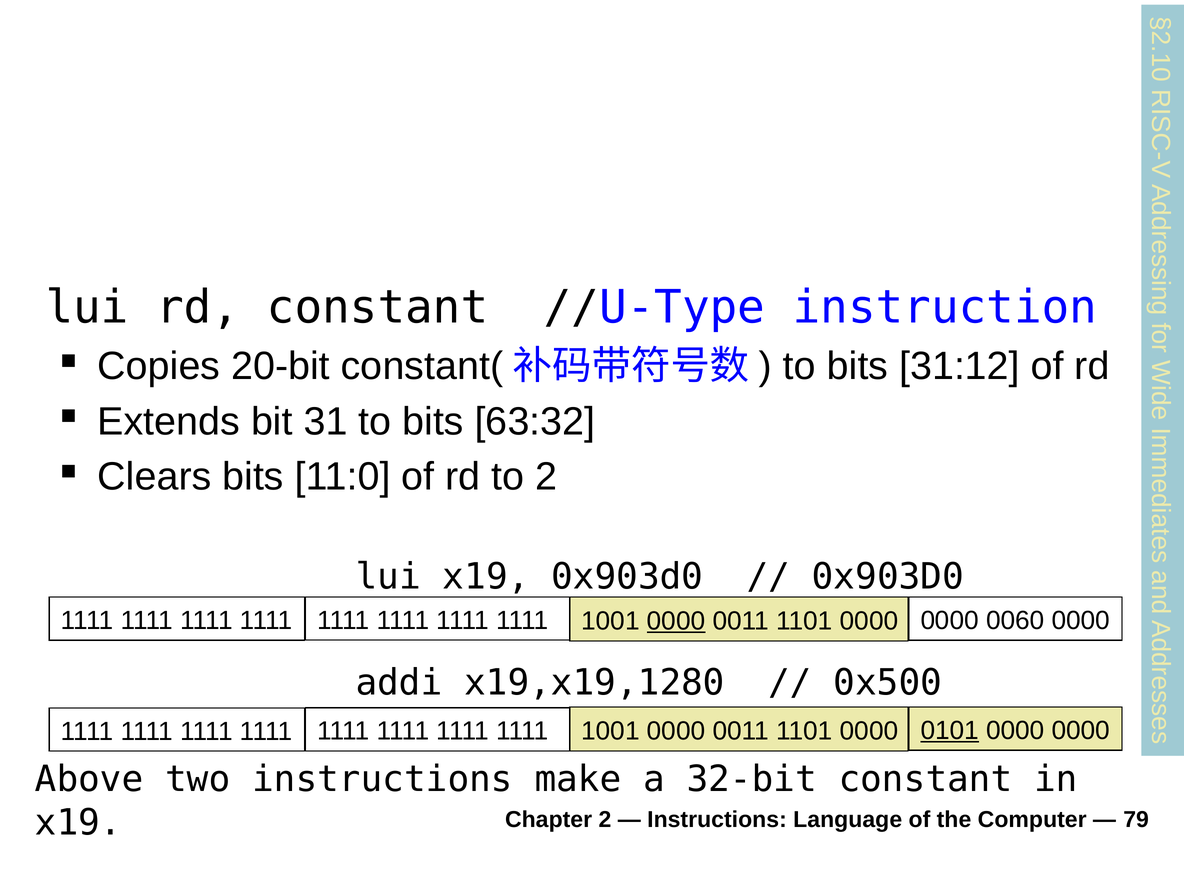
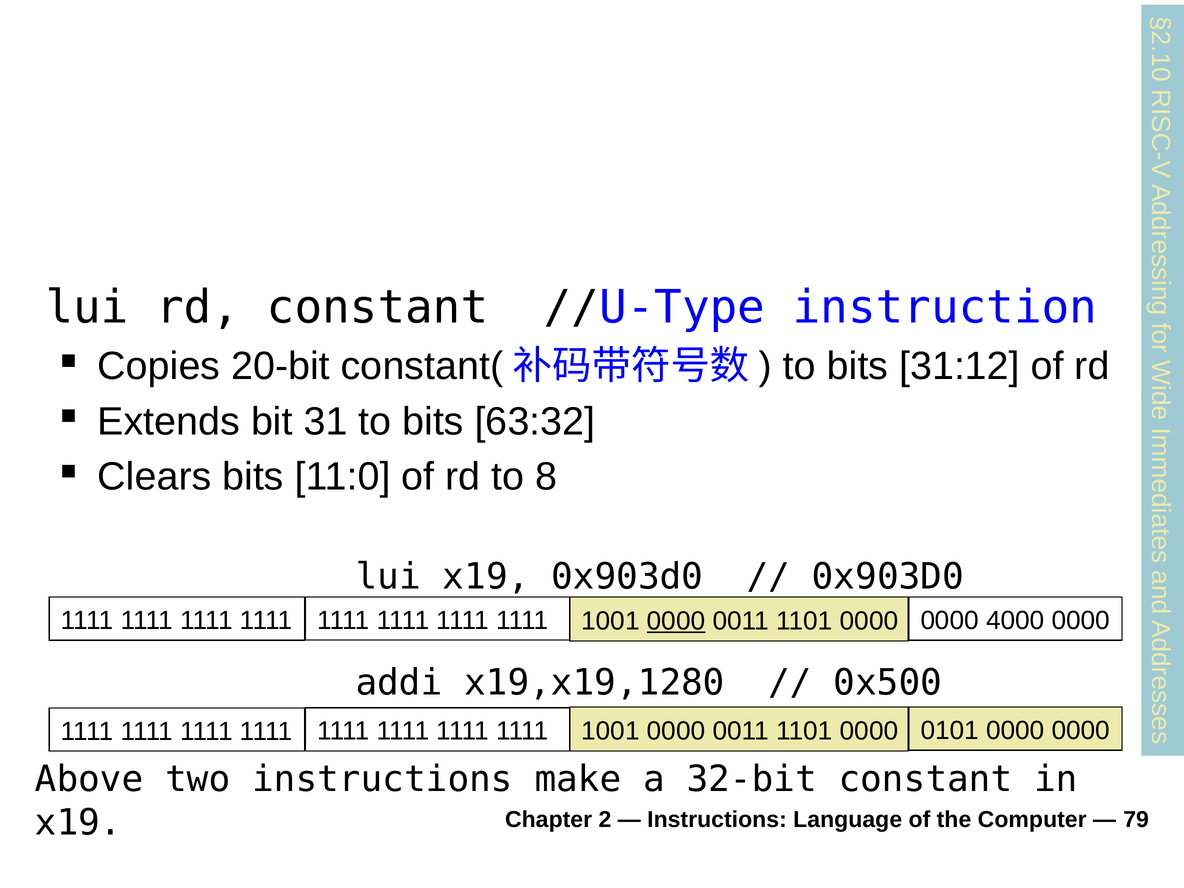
to 2: 2 -> 8 (546, 477)
0060: 0060 -> 4000 (1015, 621)
0101 underline: present -> none (950, 731)
